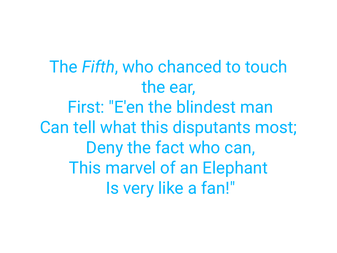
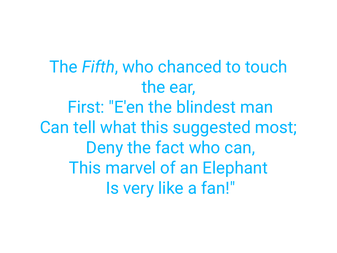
disputants: disputants -> suggested (212, 128)
